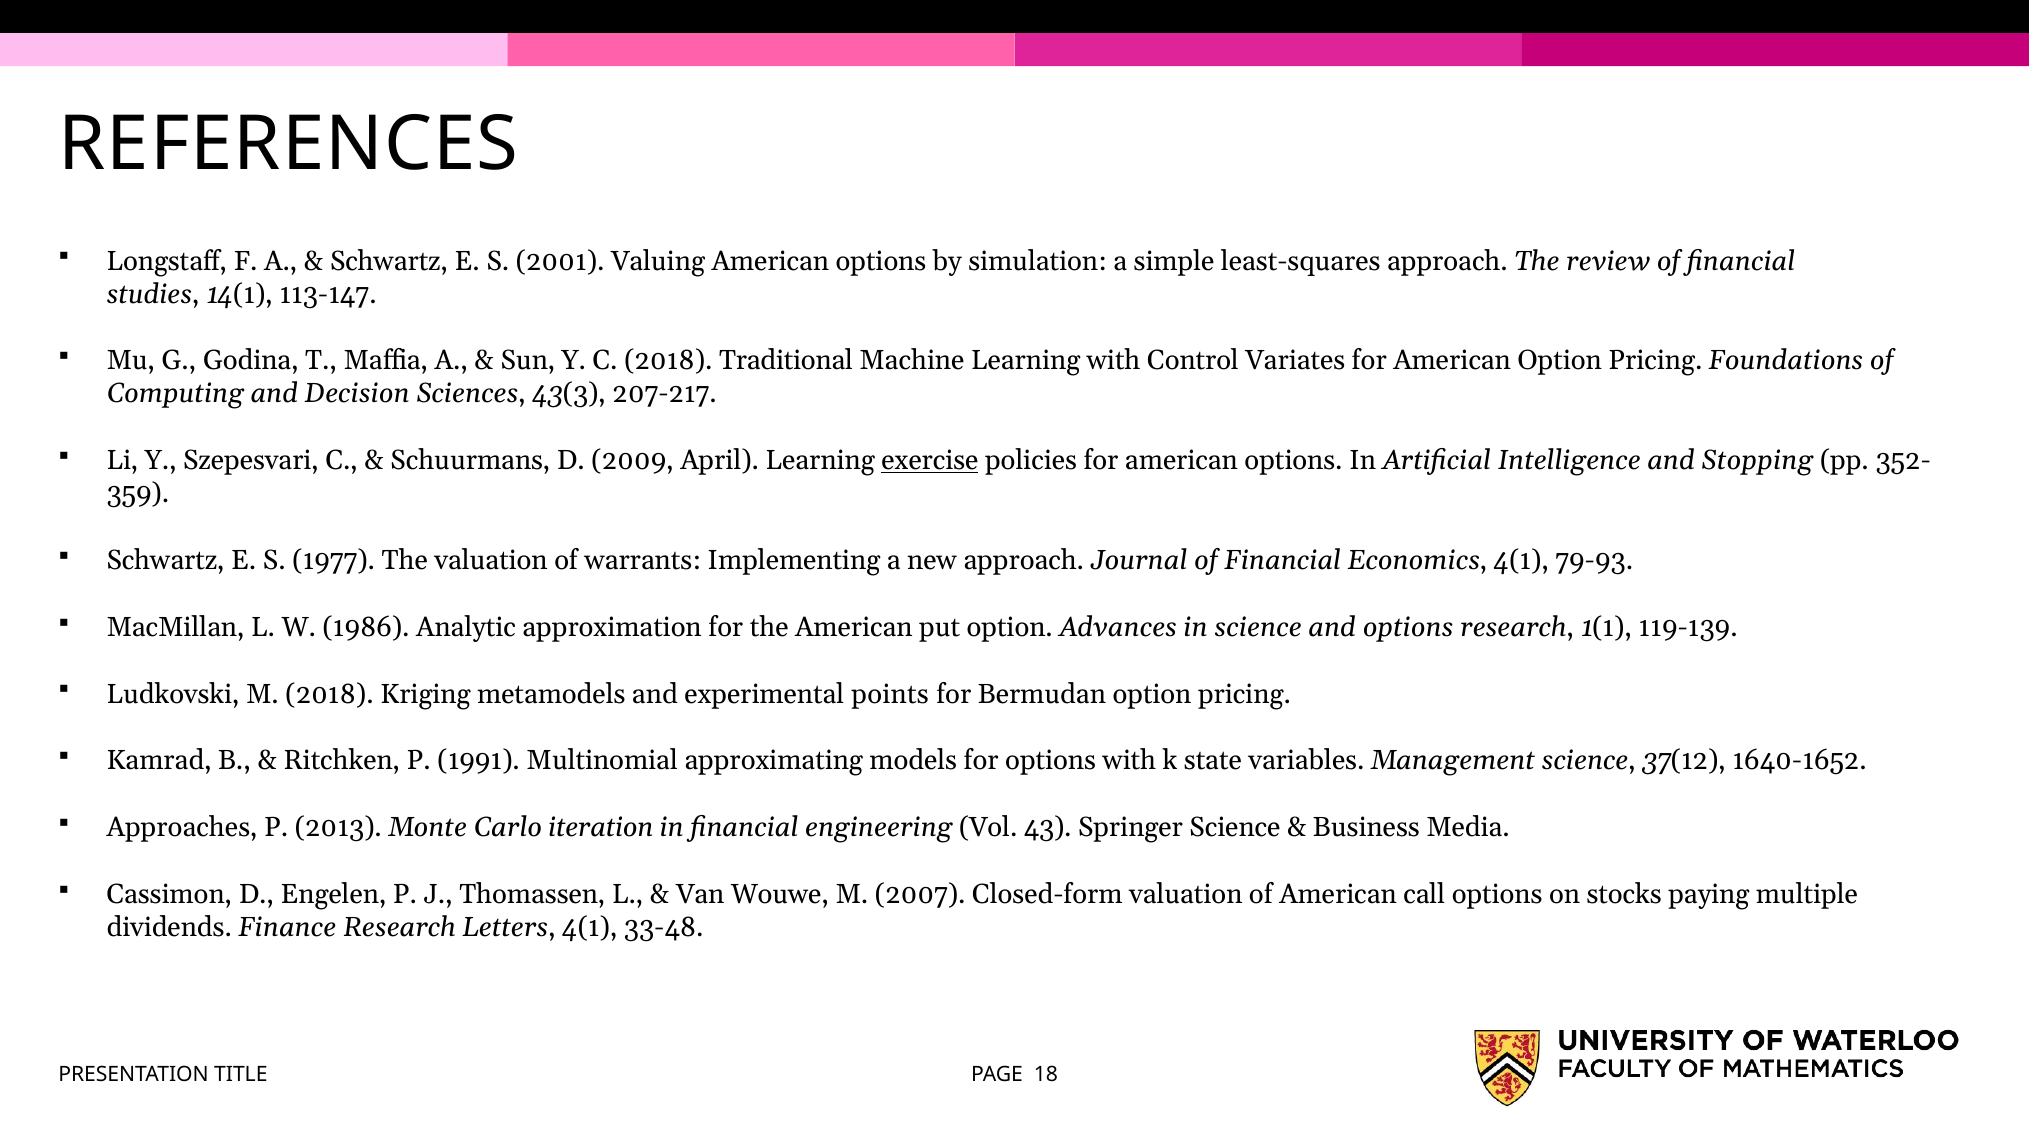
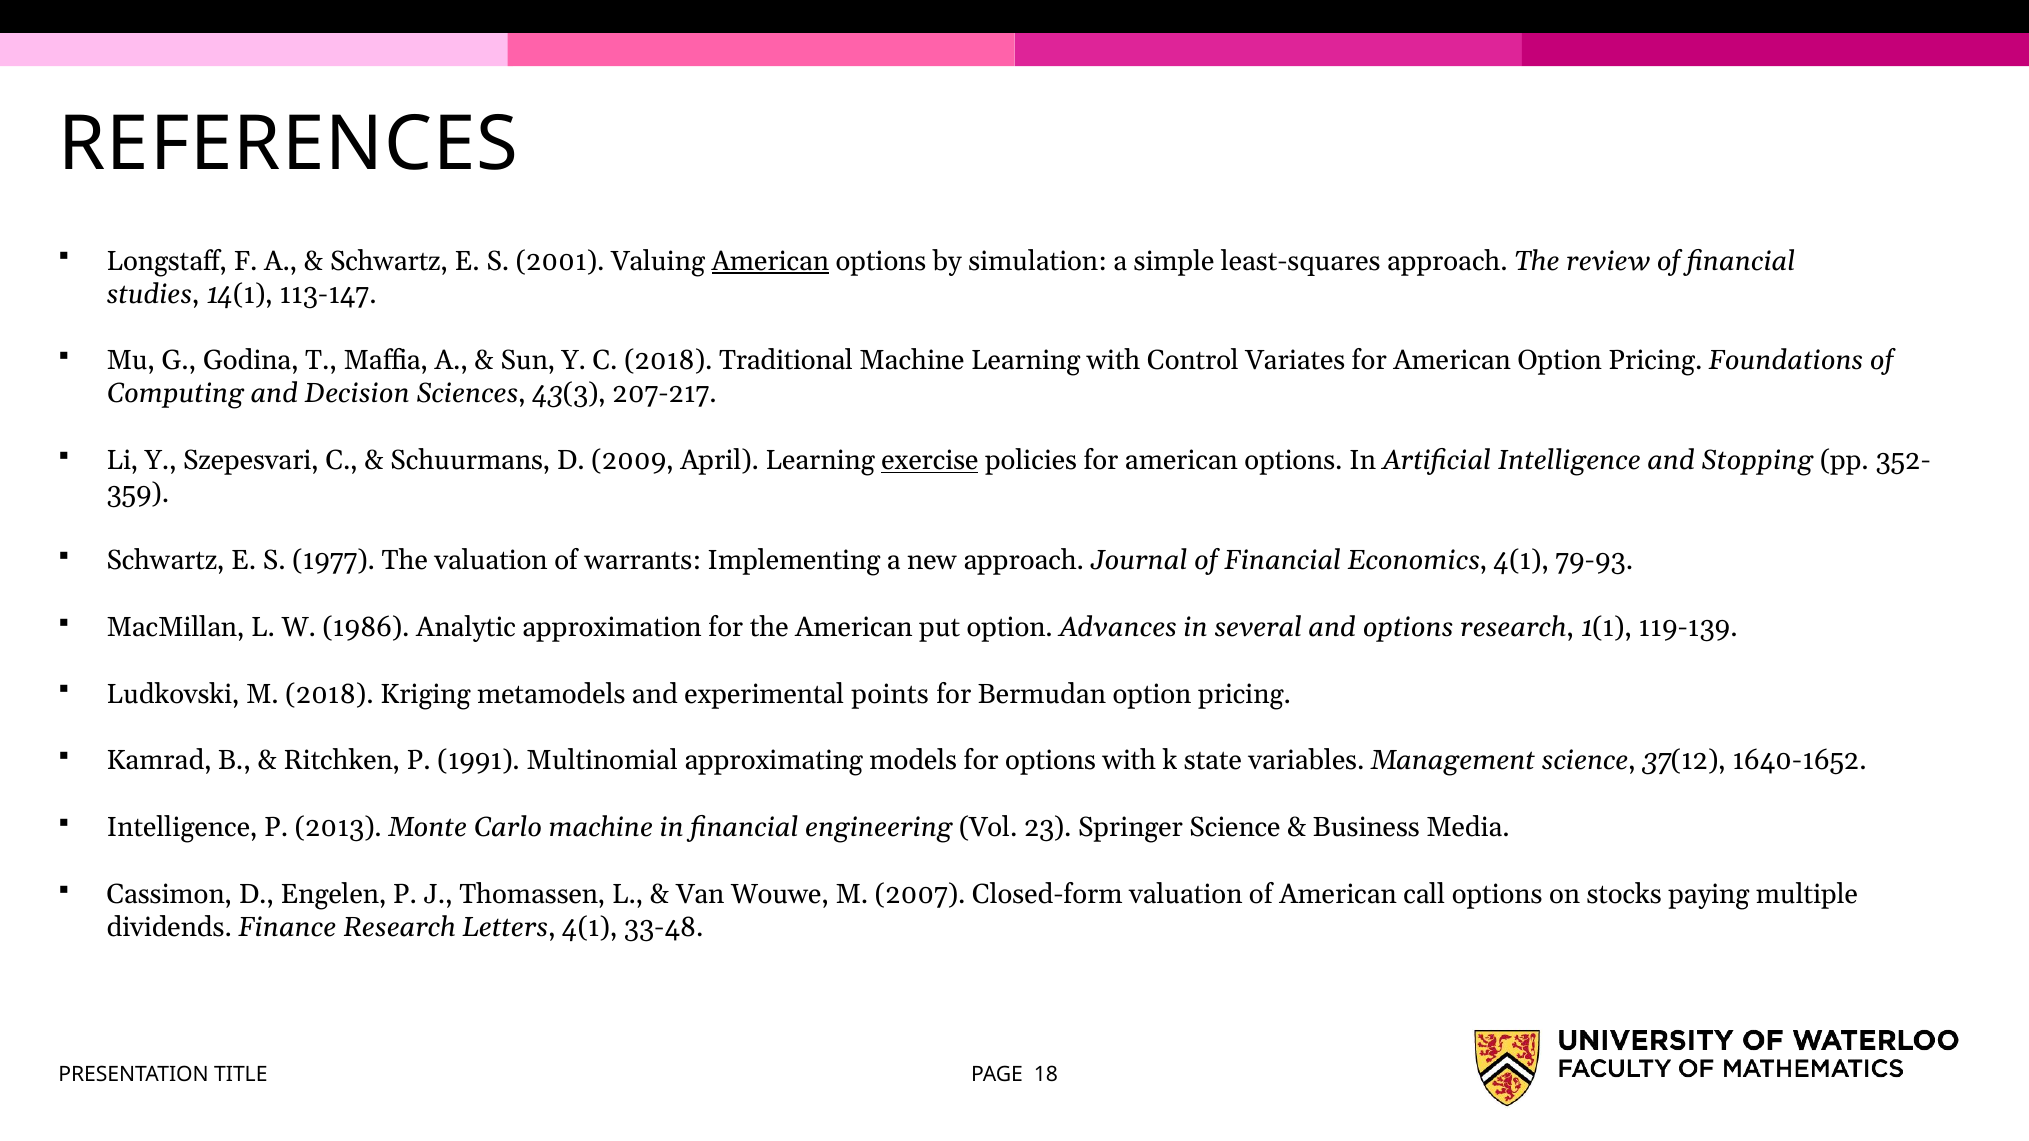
American underline: none -> present (770, 261)
in science: science -> several (1258, 627)
Approaches: Approaches -> Intelligence (182, 828)
Carlo iteration: iteration -> machine (601, 828)
43: 43 -> 23 (1048, 828)
